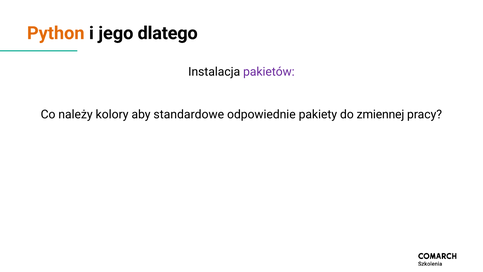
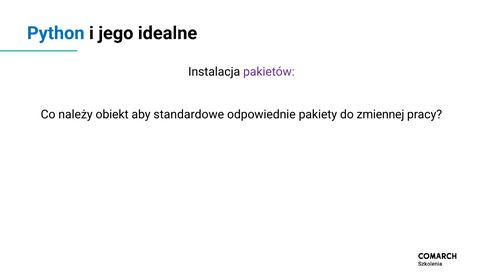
Python colour: orange -> blue (56, 33)
dlatego: dlatego -> idealne (168, 33)
kolory: kolory -> obiekt (112, 114)
